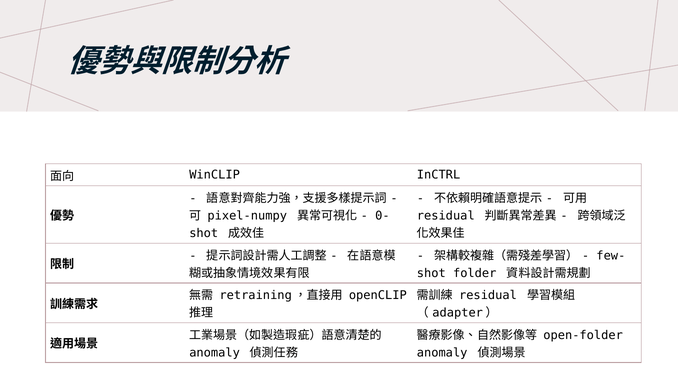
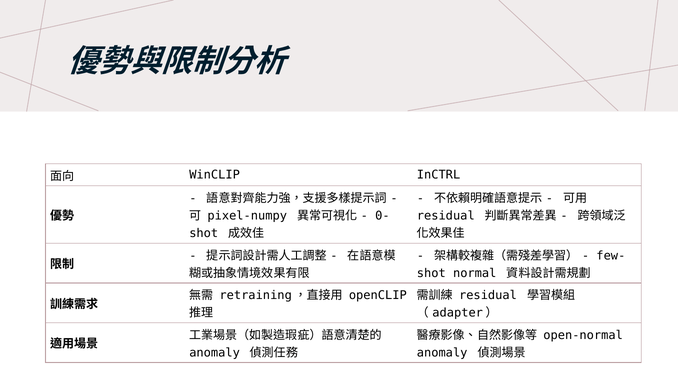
folder: folder -> normal (475, 273)
open-folder: open-folder -> open-normal (583, 336)
